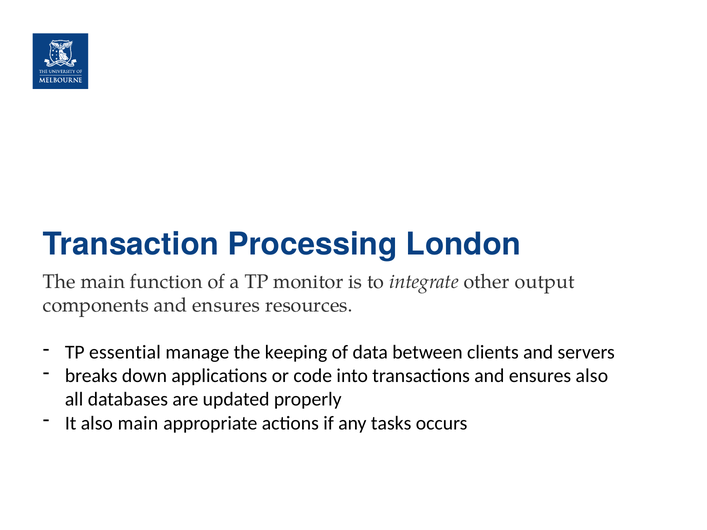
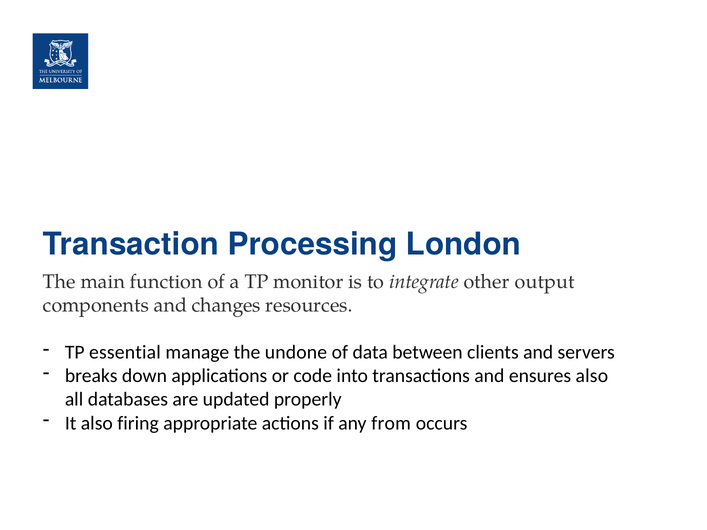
components and ensures: ensures -> changes (226, 305)
keeping: keeping -> undone (296, 352)
also main: main -> firing (138, 423)
tasks: tasks -> from (391, 423)
